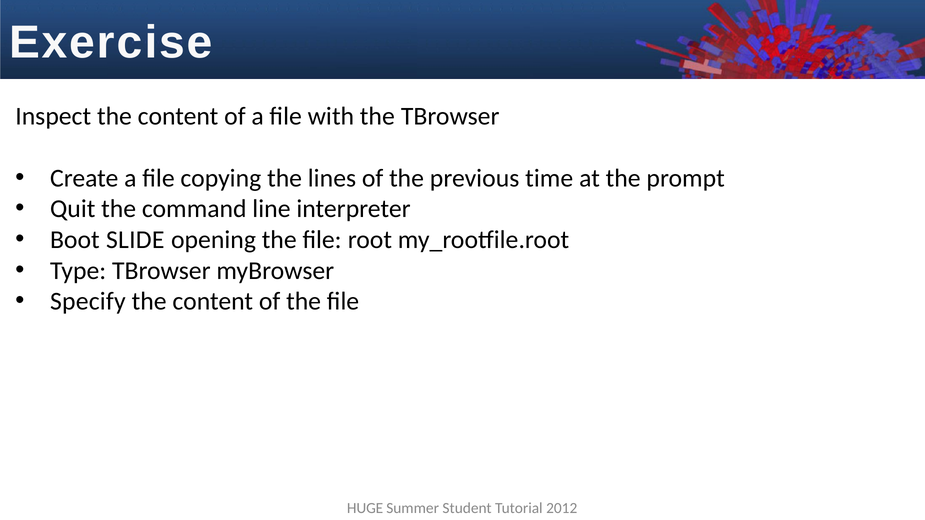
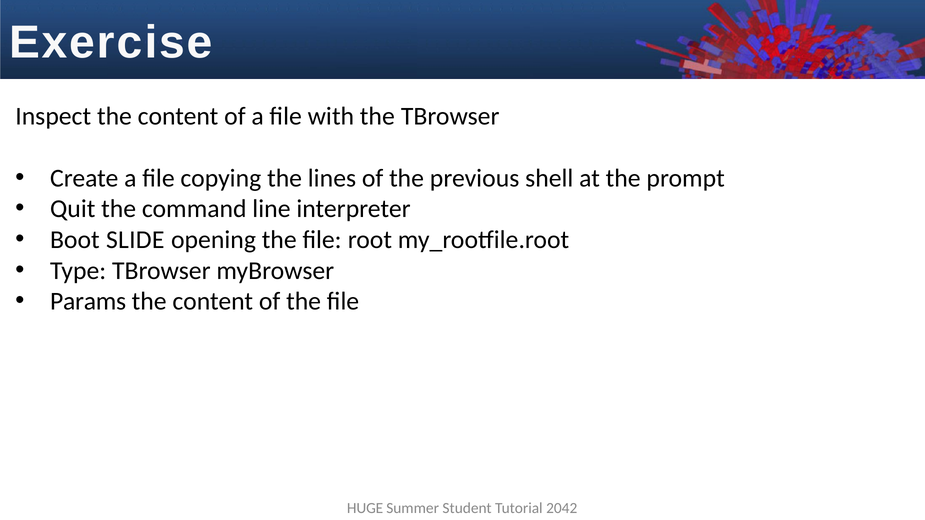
time: time -> shell (549, 178)
Specify: Specify -> Params (88, 302)
2012: 2012 -> 2042 (562, 509)
